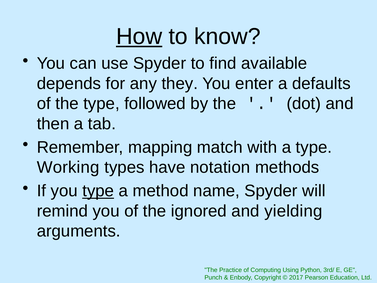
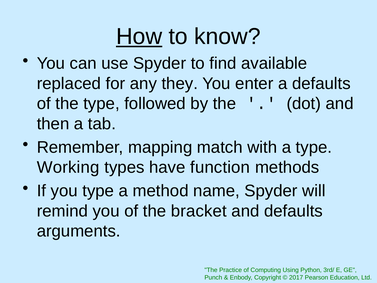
depends: depends -> replaced (69, 83)
notation: notation -> function (220, 167)
type underline: present -> none (98, 191)
ignored: ignored -> bracket (199, 211)
and yielding: yielding -> defaults (293, 211)
